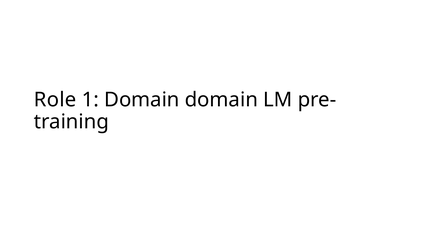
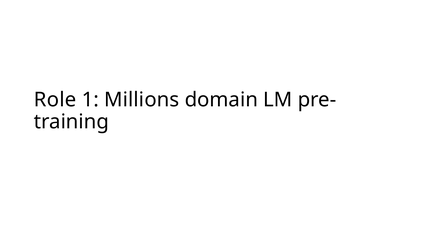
1 Domain: Domain -> Millions (142, 100)
